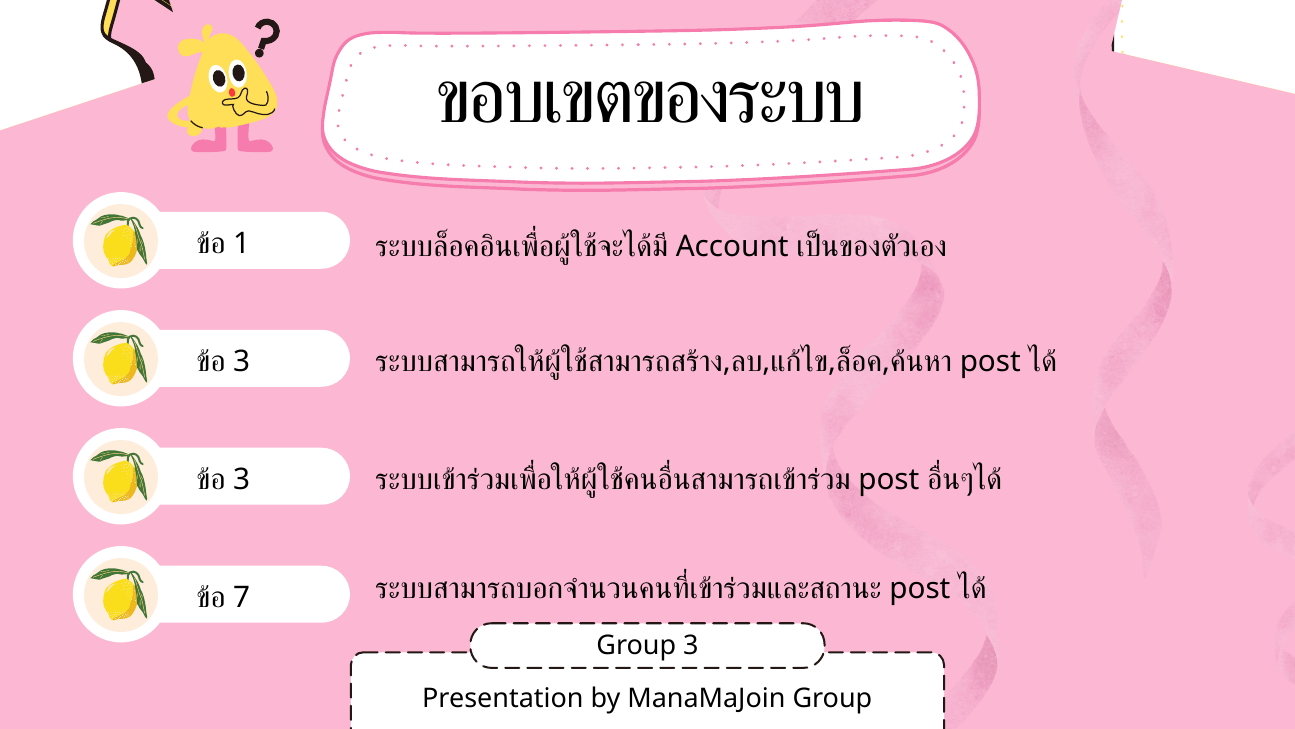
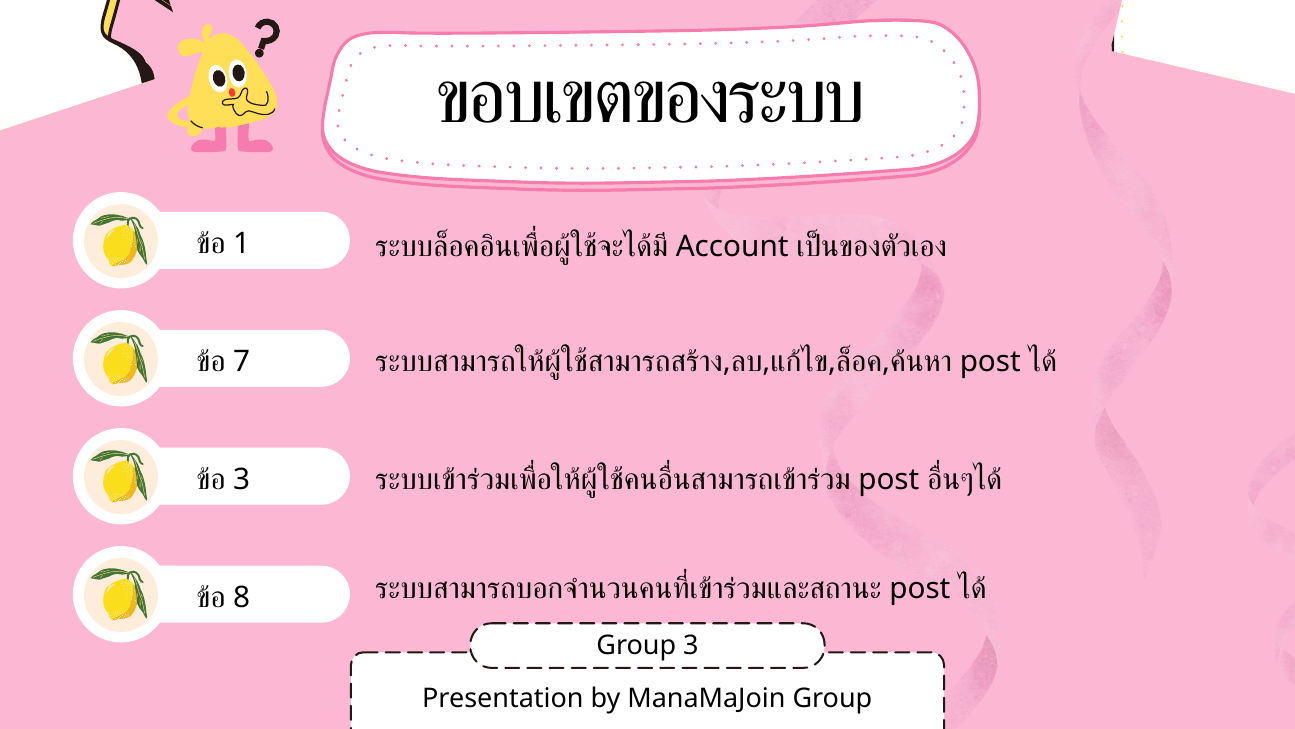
3: 3 -> 7 (242, 361)
7: 7 -> 8 (242, 597)
